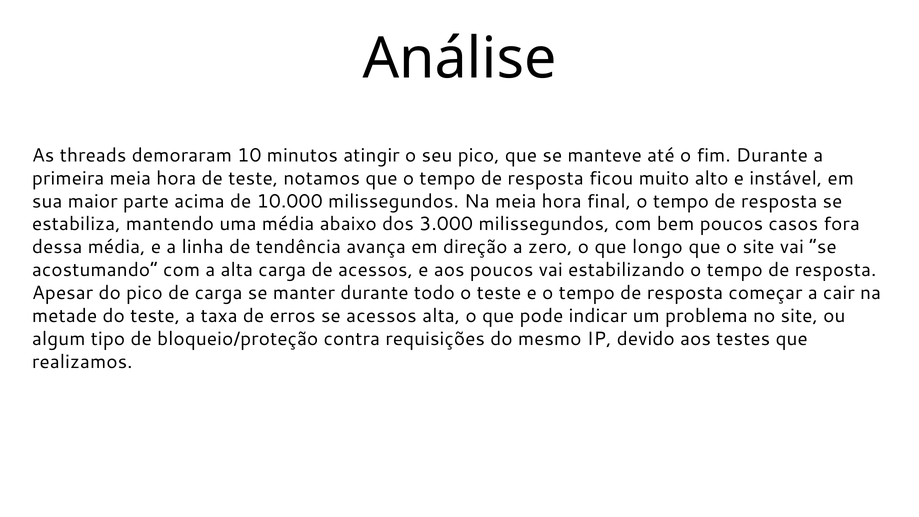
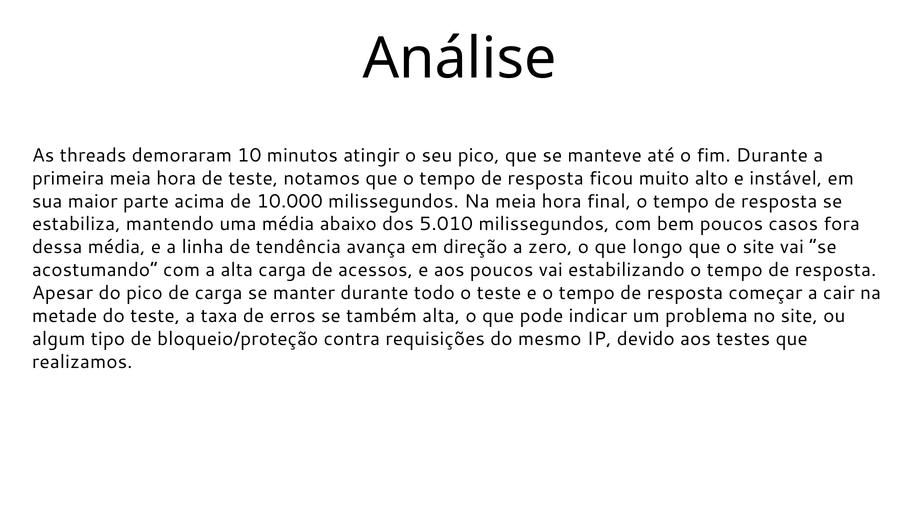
3.000: 3.000 -> 5.010 (446, 224)
se acessos: acessos -> também (382, 316)
